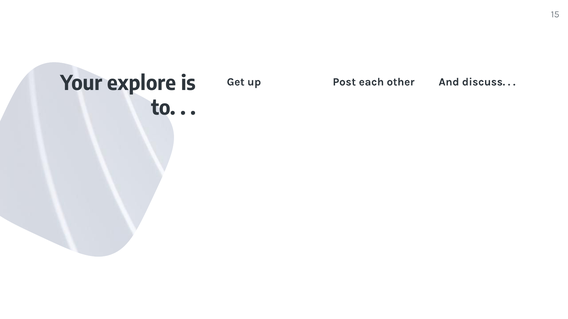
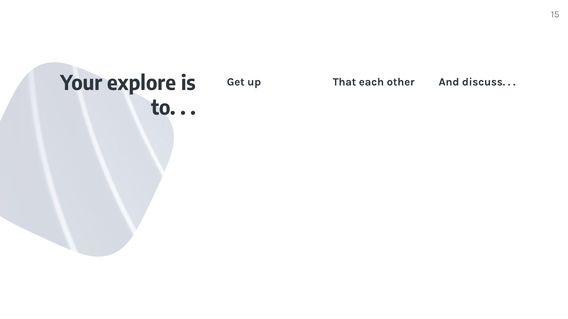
Post: Post -> That (344, 82)
